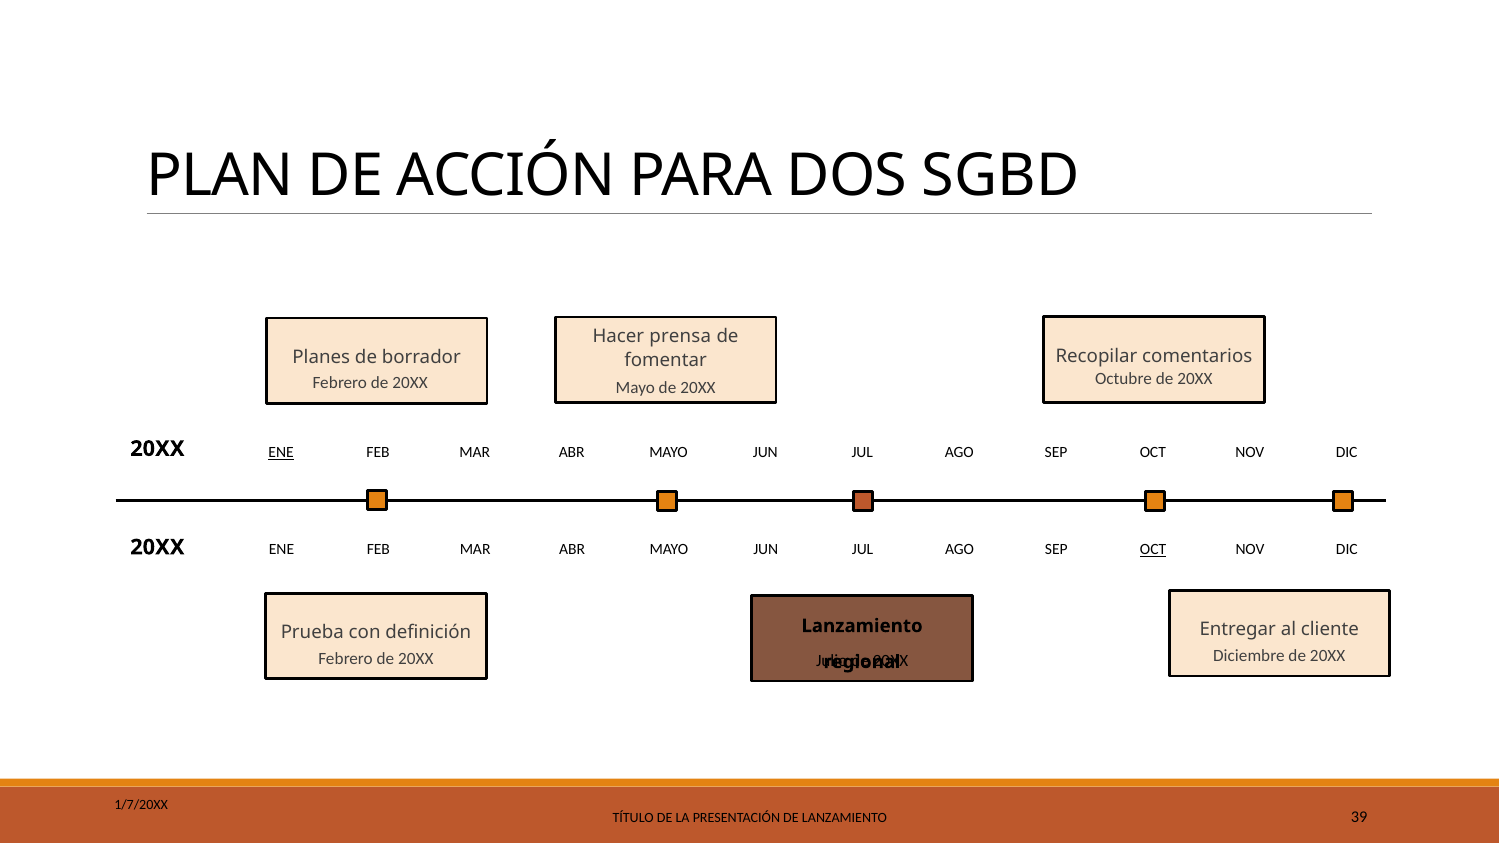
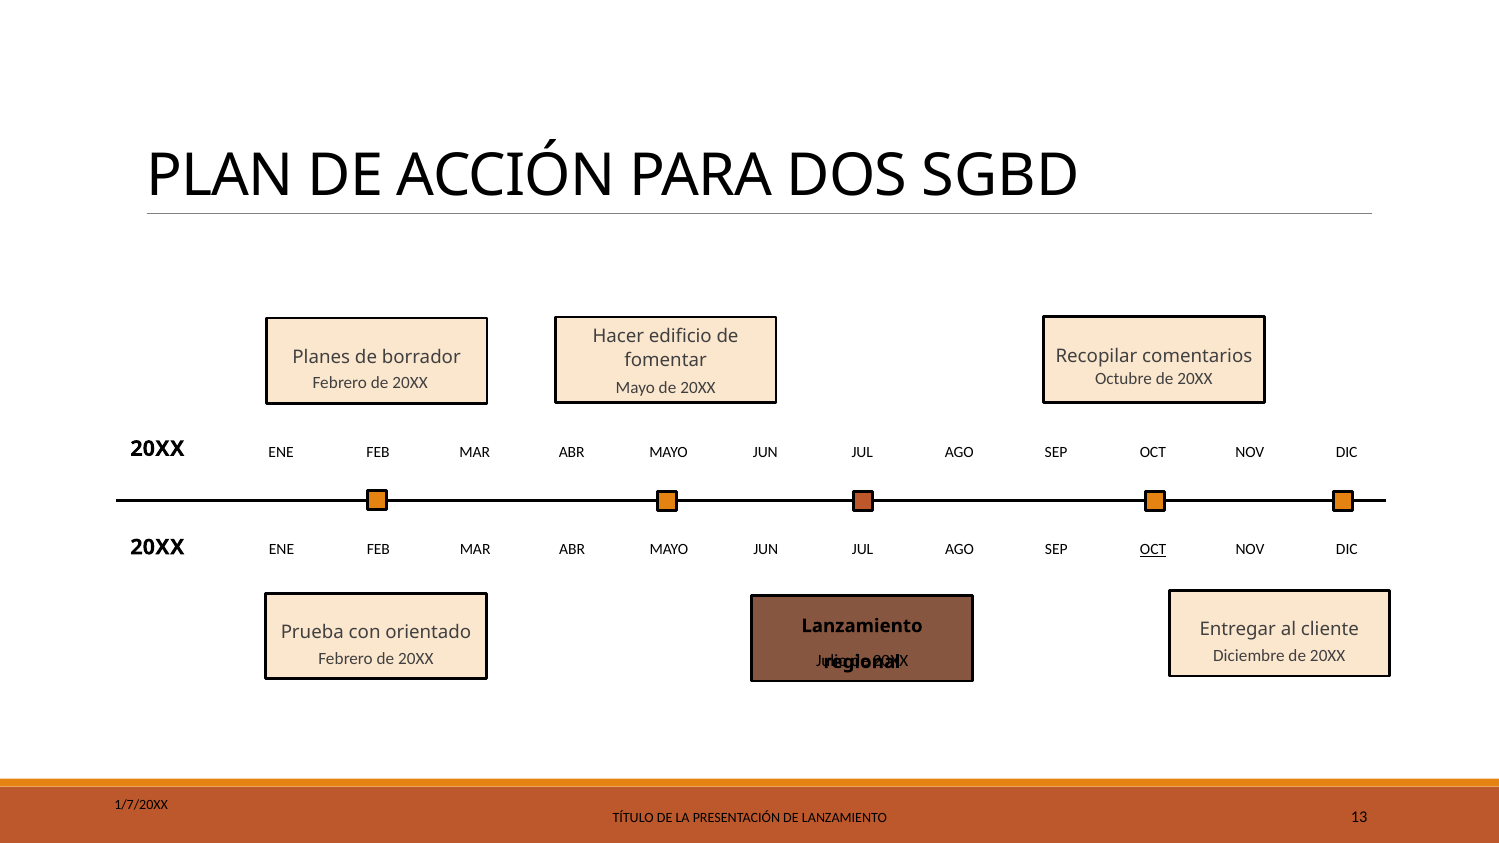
prensa: prensa -> edificio (680, 336)
ENE underline: present -> none (281, 453)
definición: definición -> orientado (428, 633)
39: 39 -> 13 (1359, 818)
